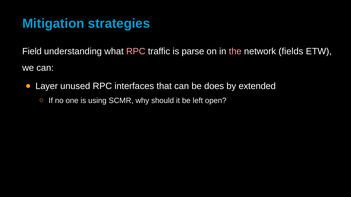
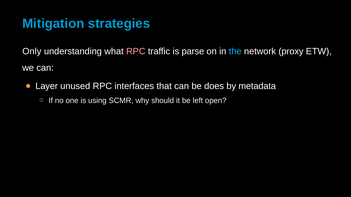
Field: Field -> Only (32, 52)
the colour: pink -> light blue (235, 52)
fields: fields -> proxy (291, 52)
extended: extended -> metadata (257, 86)
